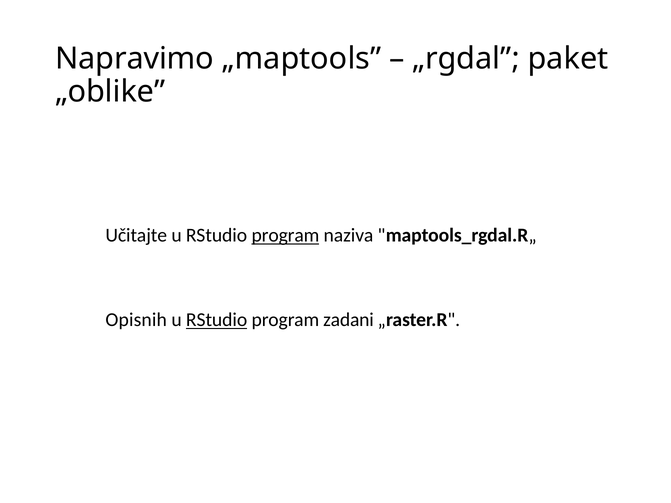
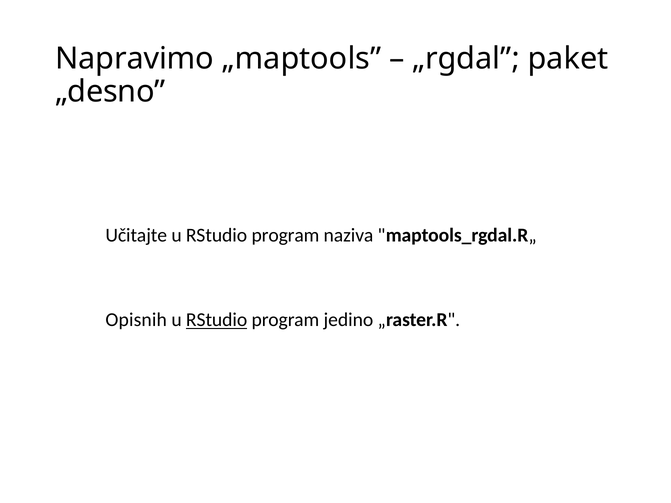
„oblike: „oblike -> „desno (110, 92)
program underline: present -> none (285, 236)
zadani: zadani -> jedino (348, 320)
